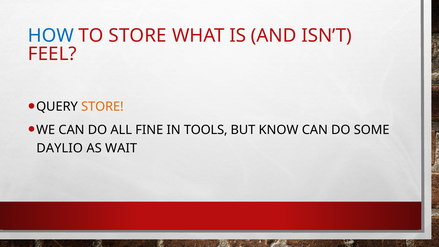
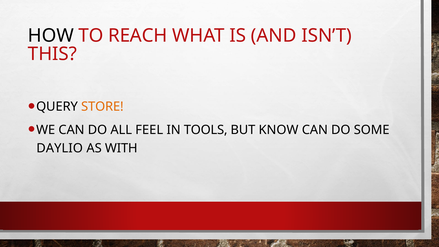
HOW colour: blue -> black (51, 36)
TO STORE: STORE -> REACH (138, 36)
FEEL: FEEL -> THIS (52, 54)
FINE: FINE -> FEEL (149, 130)
WAIT: WAIT -> WITH (121, 148)
